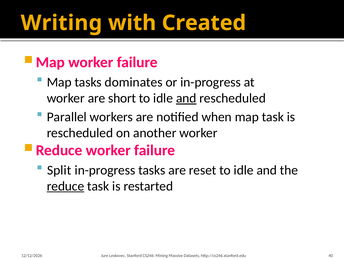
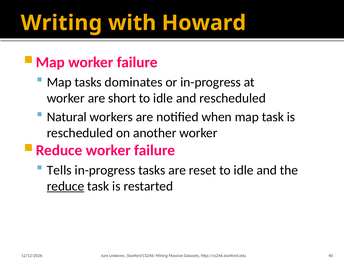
Created: Created -> Howard (204, 23)
and underline: present -> none (186, 98)
Parallel: Parallel -> Natural (67, 117)
Split: Split -> Tells (59, 170)
